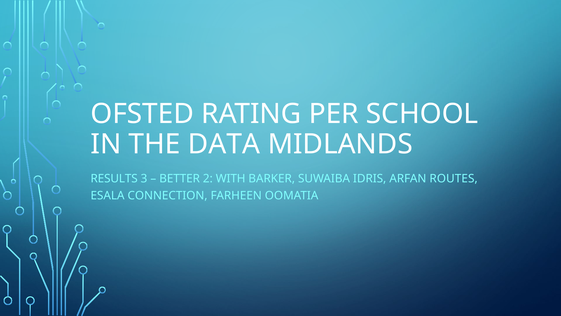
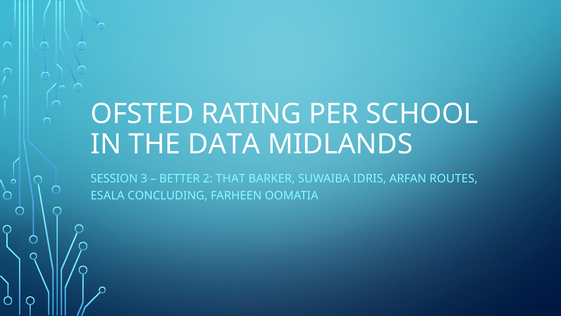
RESULTS: RESULTS -> SESSION (114, 179)
WITH: WITH -> THAT (231, 179)
CONNECTION: CONNECTION -> CONCLUDING (168, 195)
